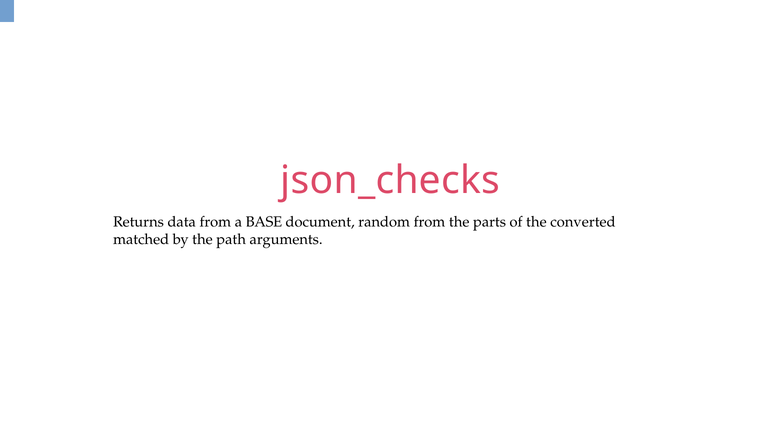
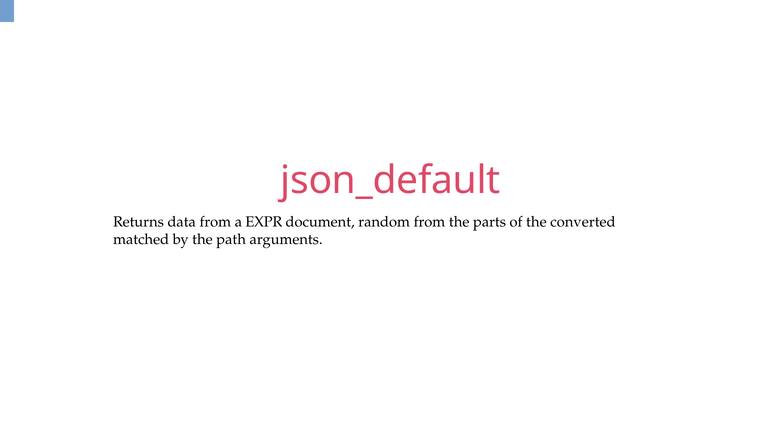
json_checks: json_checks -> json_default (391, 180)
BASE: BASE -> EXPR (264, 222)
